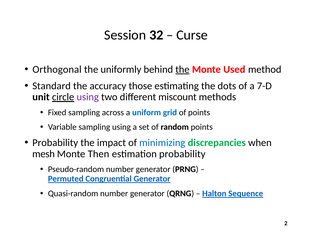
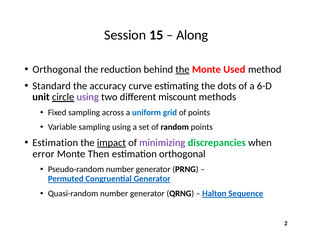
32: 32 -> 15 (156, 35)
Curse: Curse -> Along (192, 35)
uniformly: uniformly -> reduction (121, 69)
those: those -> curve (140, 86)
7-D: 7-D -> 6-D (264, 86)
Probability: Probability -> Estimation (55, 143)
impact underline: none -> present (111, 143)
minimizing colour: blue -> purple (162, 143)
mesh: mesh -> error (43, 154)
estimation probability: probability -> orthogonal (182, 154)
